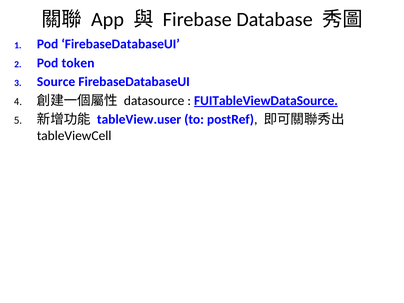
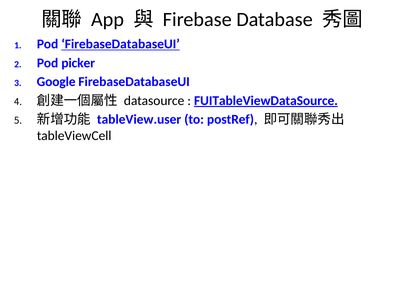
FirebaseDatabaseUI underline: none -> present (121, 44)
token: token -> picker (78, 63)
Source: Source -> Google (56, 82)
